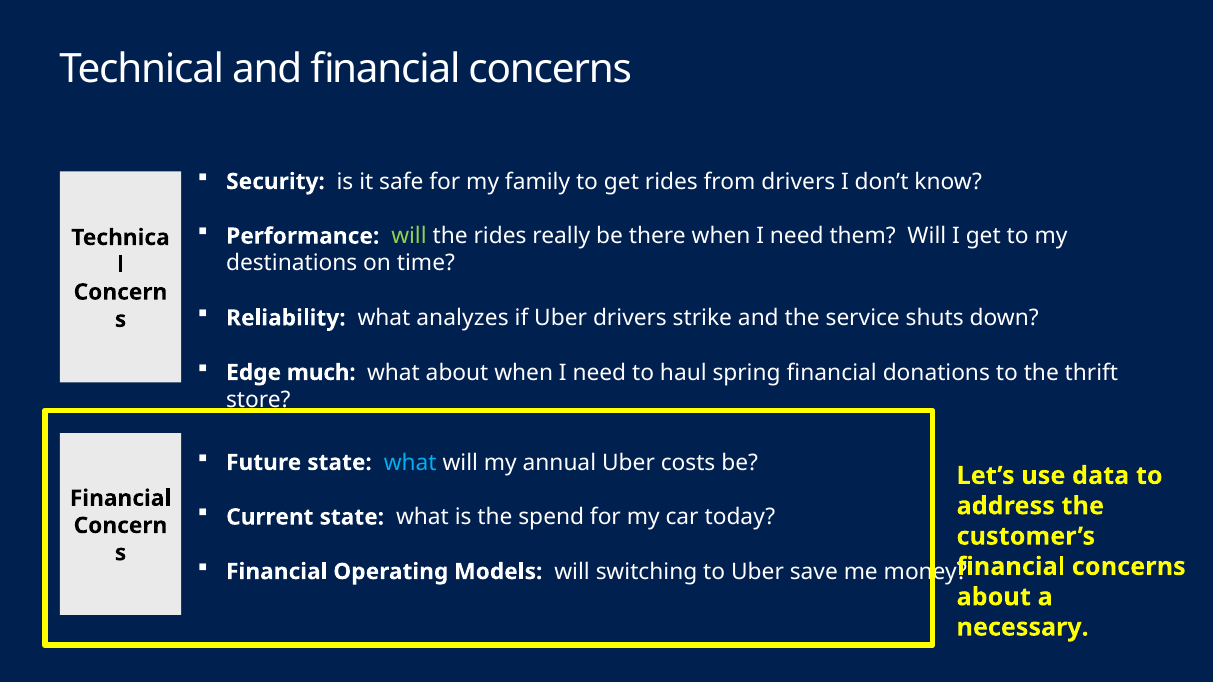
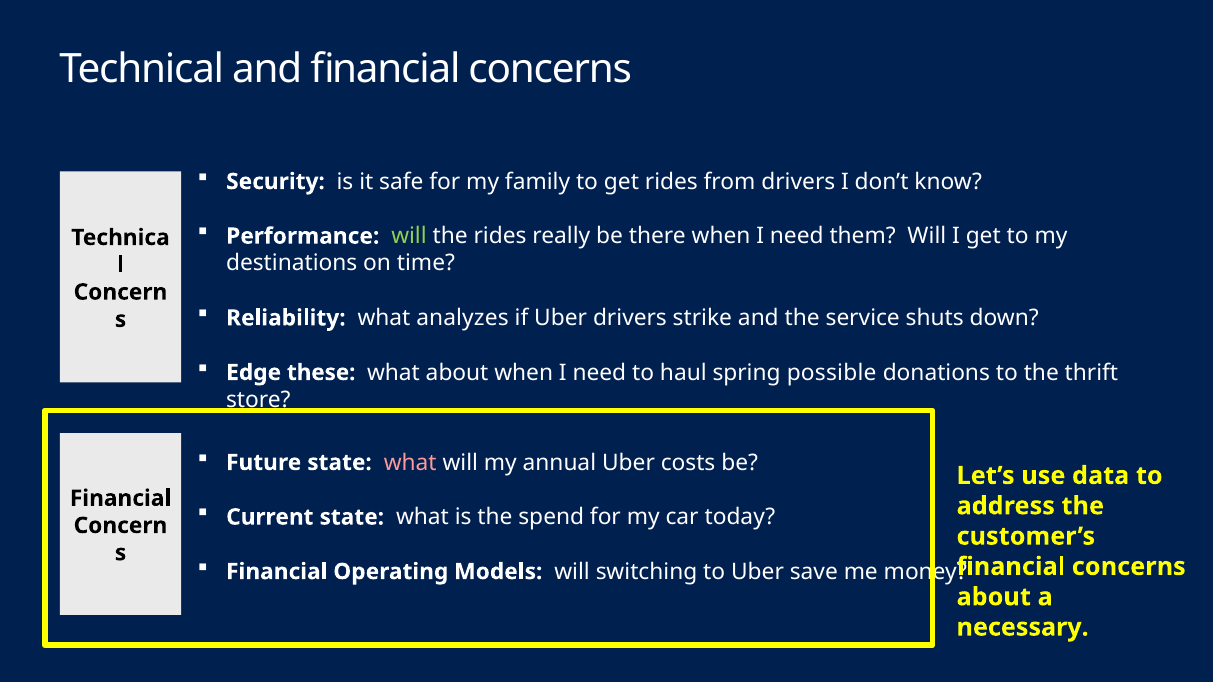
much: much -> these (321, 373)
spring financial: financial -> possible (832, 373)
what colour: light blue -> pink (410, 463)
